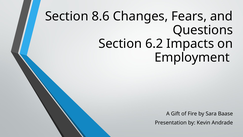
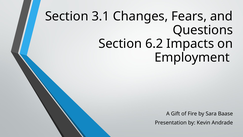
8.6: 8.6 -> 3.1 (101, 16)
